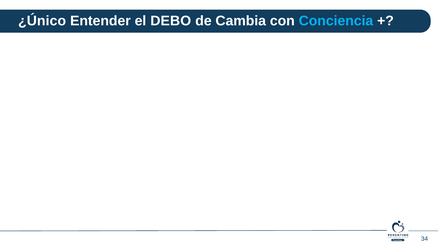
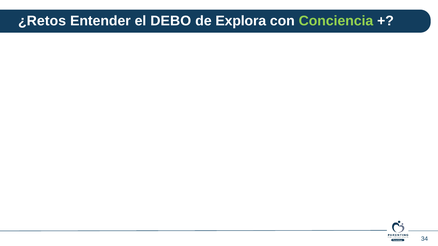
¿Único: ¿Único -> ¿Retos (42, 21)
Cambia: Cambia -> Explora (241, 21)
Conciencia colour: light blue -> light green (336, 21)
